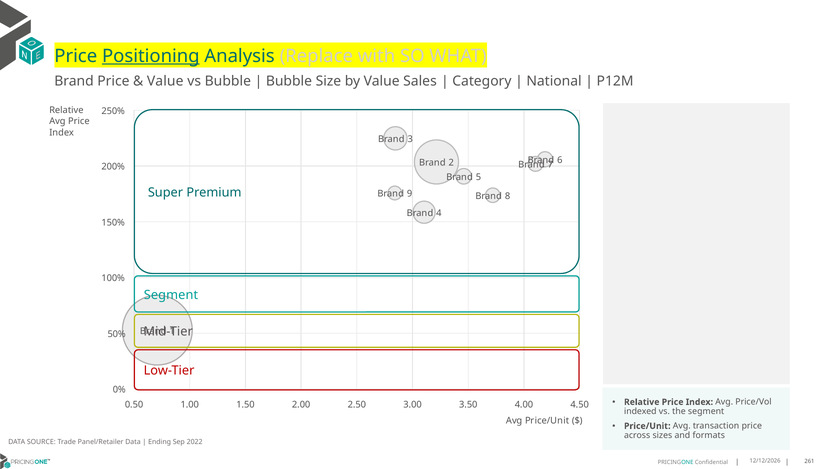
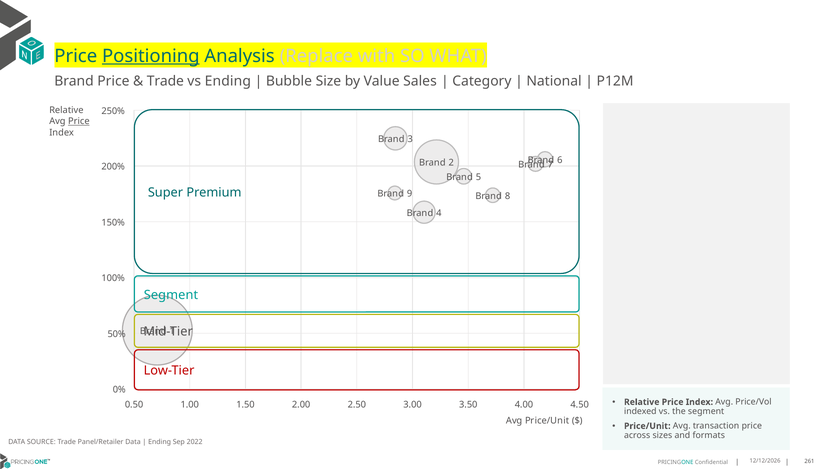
Value: Value -> Trade (165, 81)
vs Bubble: Bubble -> Ending (228, 81)
Price underline: none -> present (79, 122)
